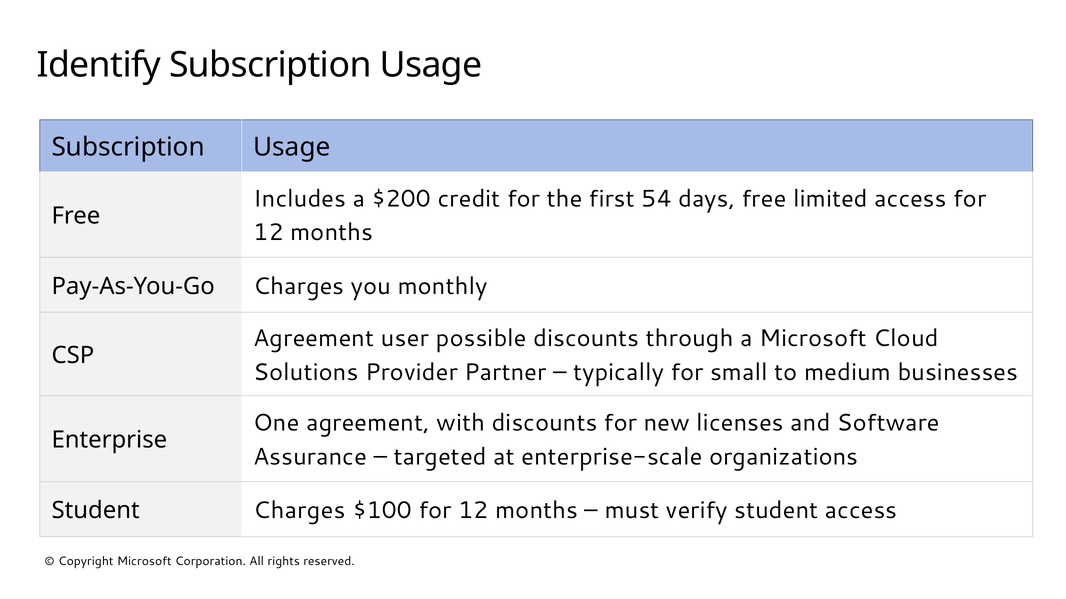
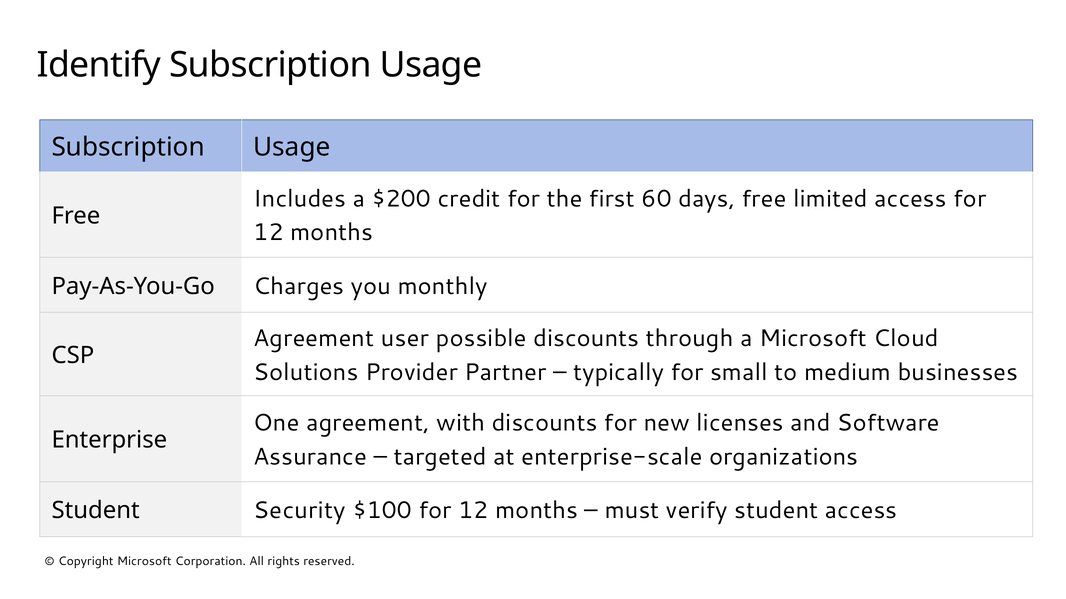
54: 54 -> 60 (656, 199)
Student Charges: Charges -> Security (300, 511)
